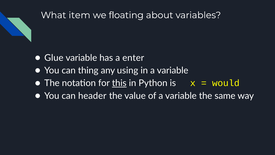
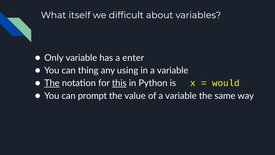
item: item -> itself (80, 15)
floating: floating -> difficult (126, 15)
Glue: Glue -> Only (54, 58)
The underline: none -> present (52, 83)
header: header -> prompt (92, 96)
